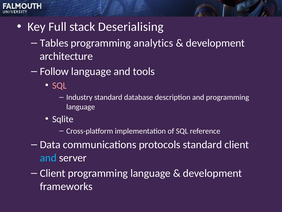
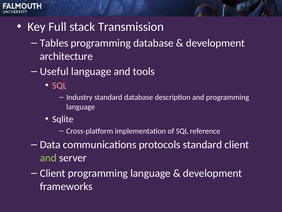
Deserialising: Deserialising -> Transmission (131, 27)
programming analytics: analytics -> database (153, 43)
Follow: Follow -> Useful (54, 71)
and colour: light blue -> light green (48, 158)
